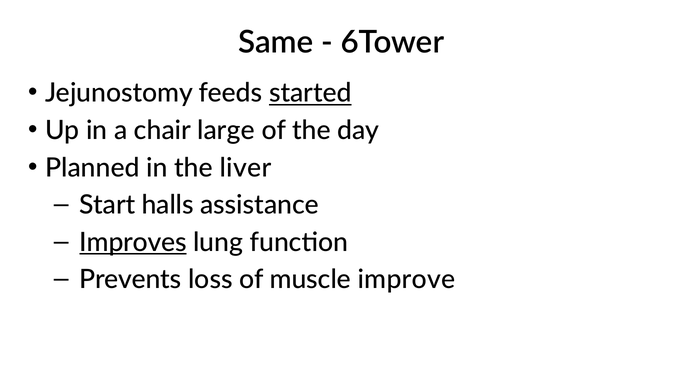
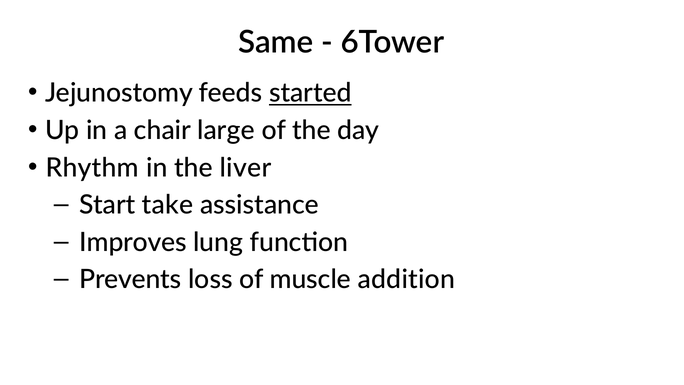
Planned: Planned -> Rhythm (92, 168)
halls: halls -> take (167, 205)
Improves underline: present -> none (133, 242)
improve: improve -> addition (406, 279)
